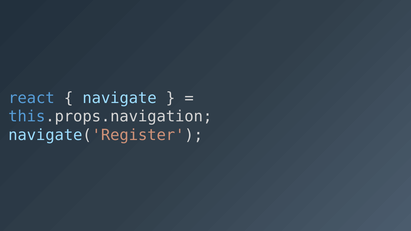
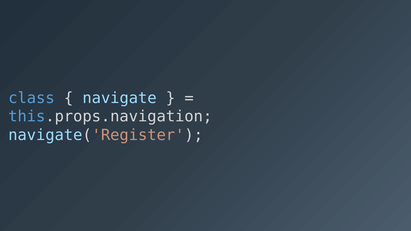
react: react -> class (31, 98)
